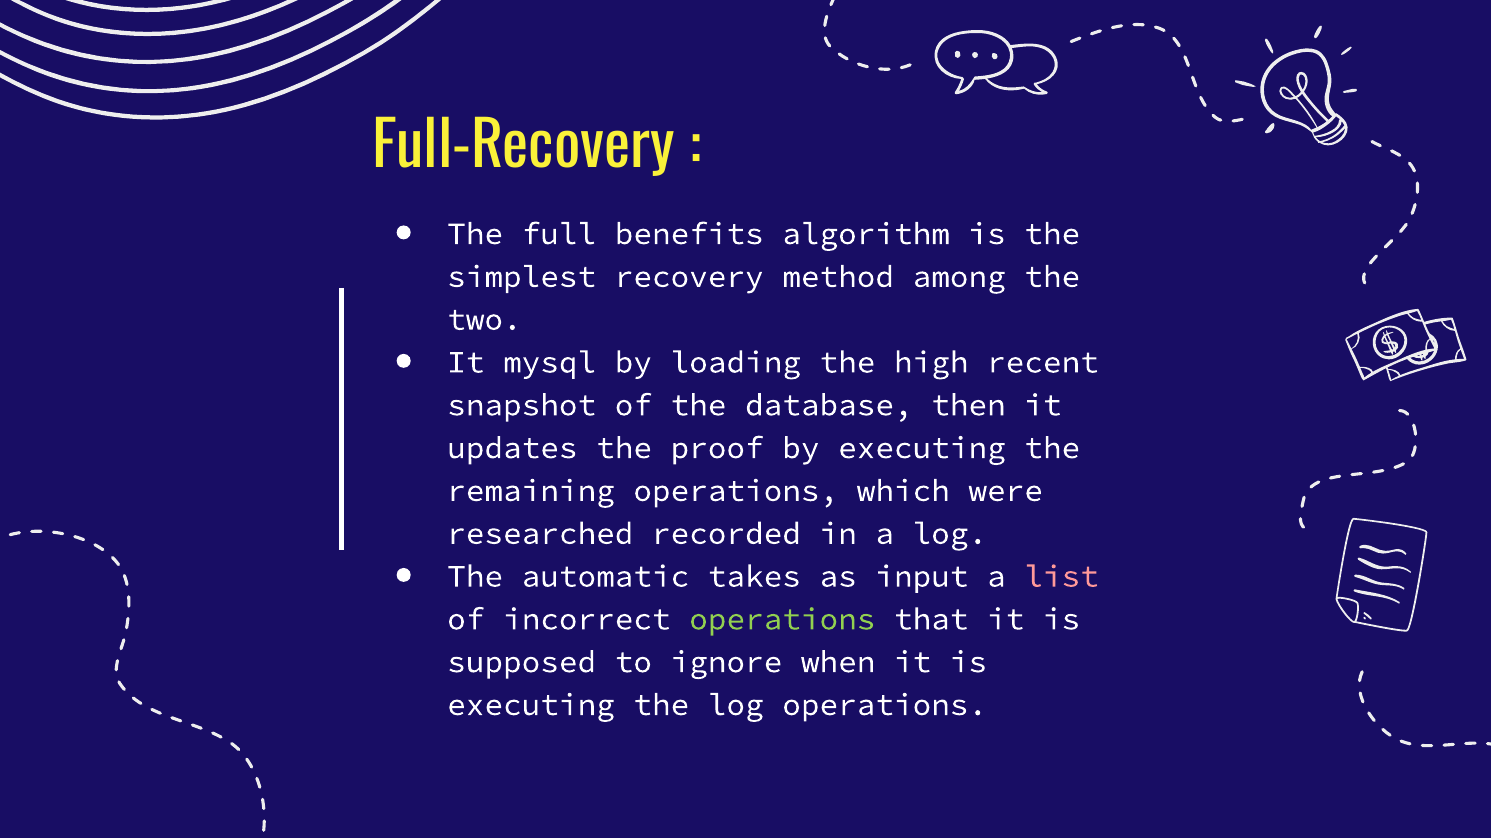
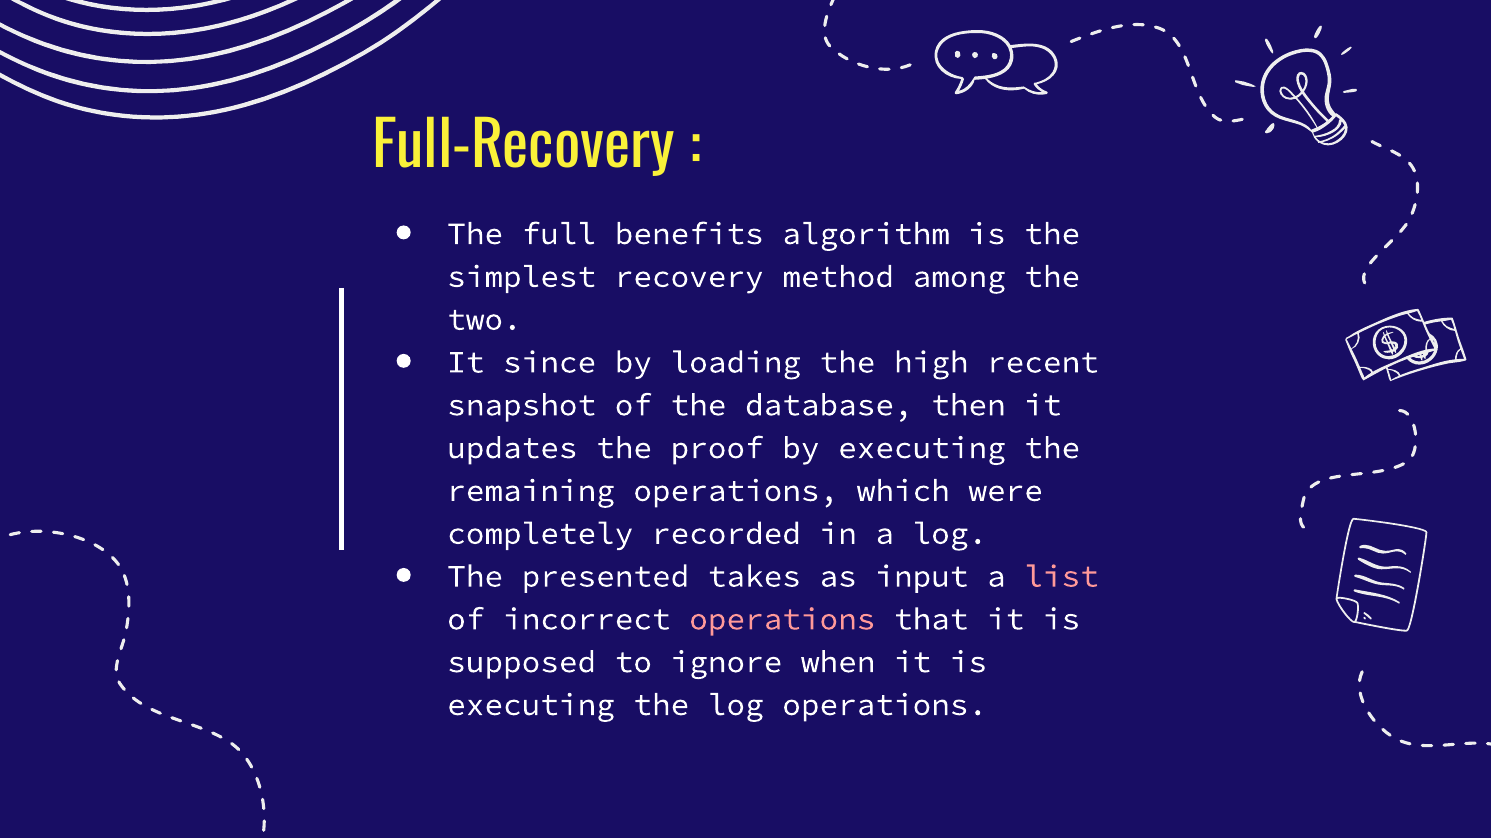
mysql: mysql -> since (550, 363)
researched: researched -> completely (540, 534)
automatic: automatic -> presented (605, 577)
operations colour: light green -> pink (782, 620)
